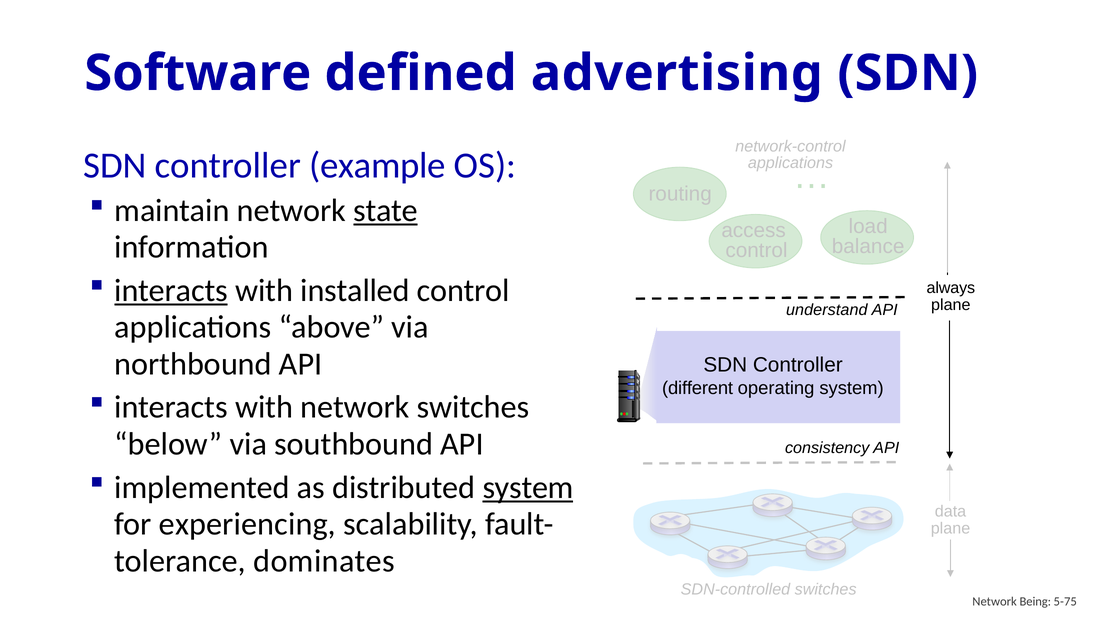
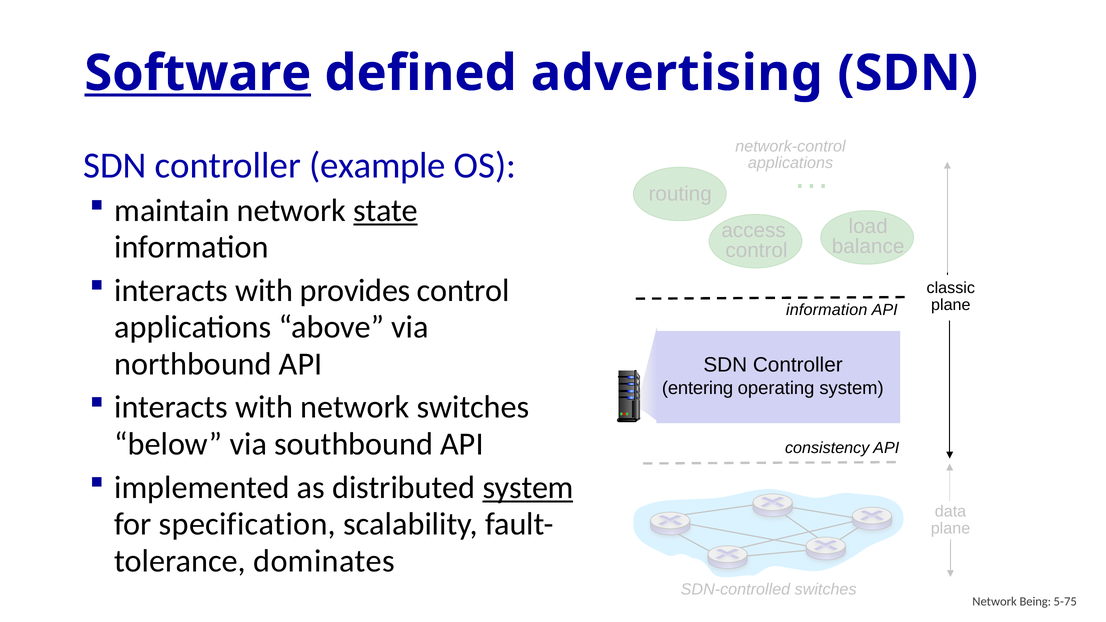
Software underline: none -> present (198, 73)
interacts underline: present -> none (171, 291)
installed: installed -> provides (355, 291)
always: always -> classic (951, 288)
understand: understand -> information (827, 310)
different: different -> entering (698, 388)
experiencing: experiencing -> specification (247, 524)
